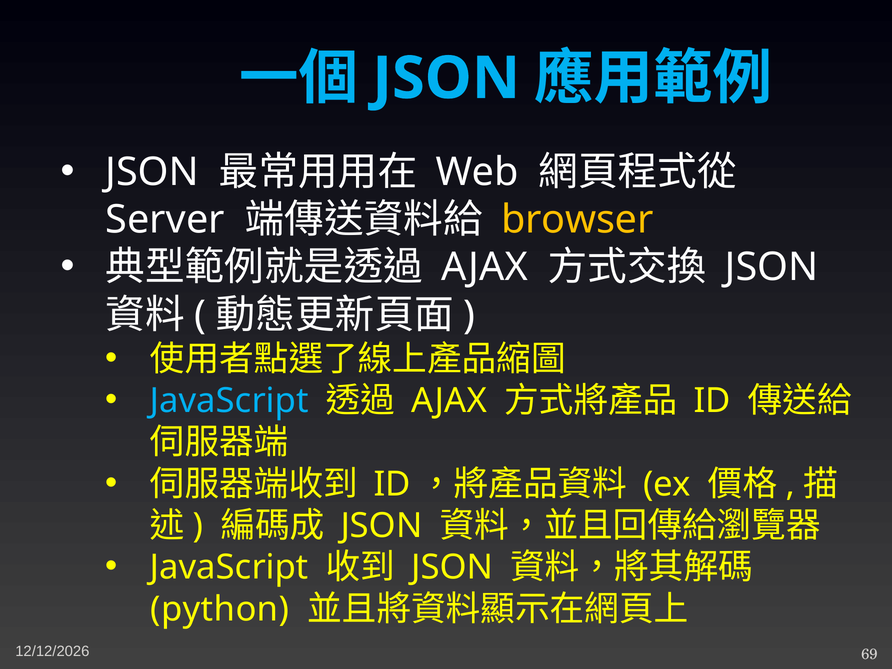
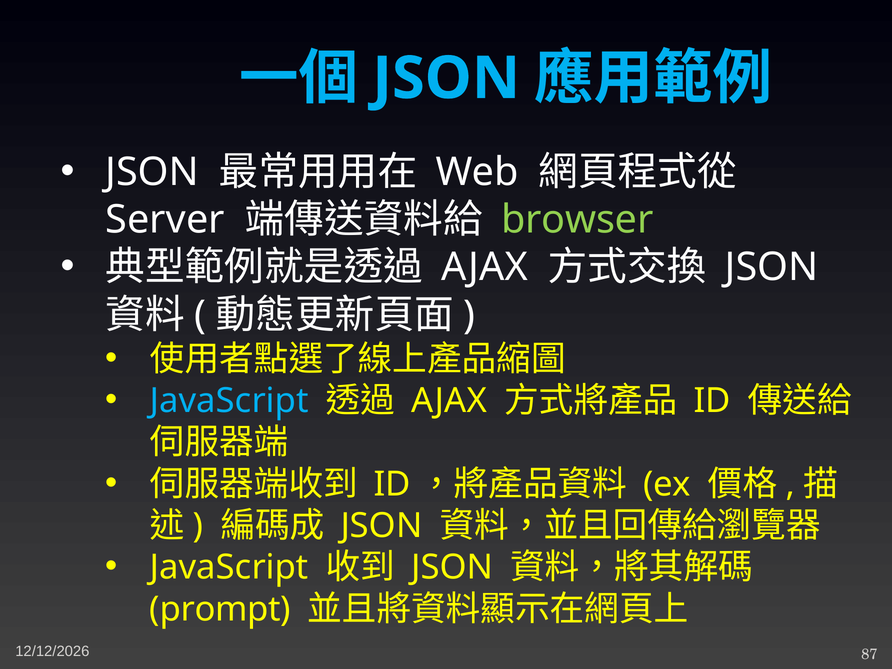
browser colour: yellow -> light green (577, 220)
python: python -> prompt (220, 609)
69: 69 -> 87 (869, 654)
